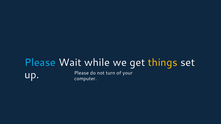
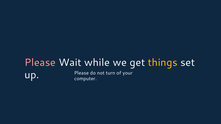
Please colour: light blue -> pink (40, 63)
